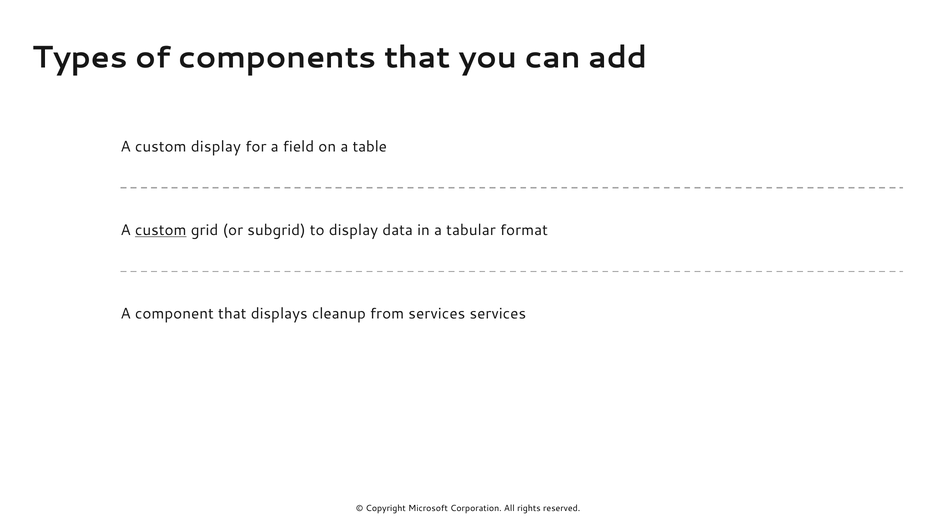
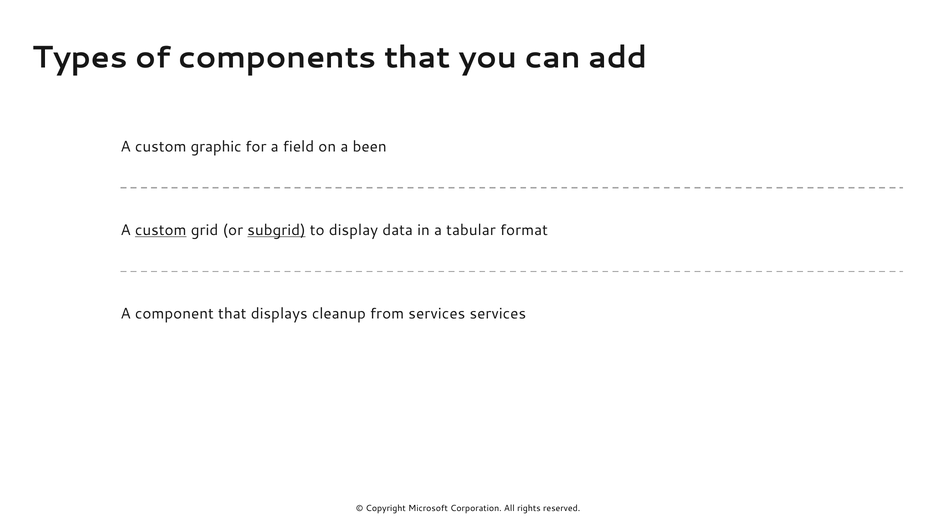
custom display: display -> graphic (216, 147)
table: table -> been (370, 147)
subgrid underline: none -> present (276, 230)
